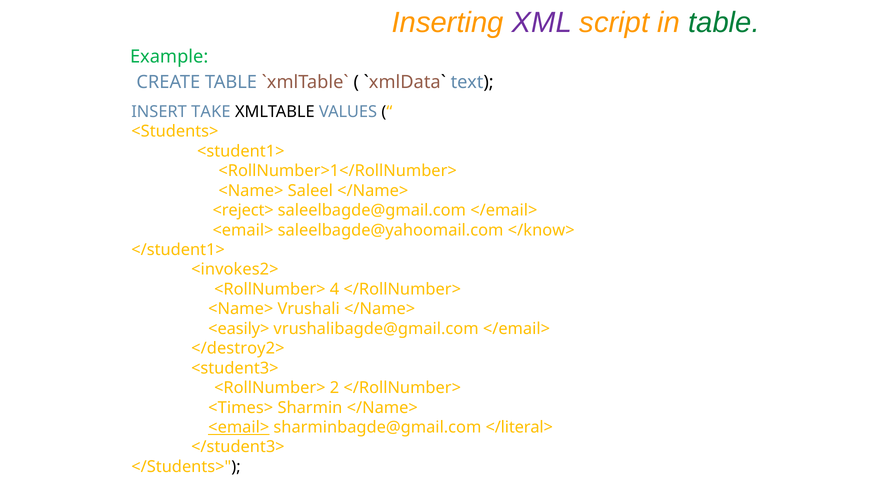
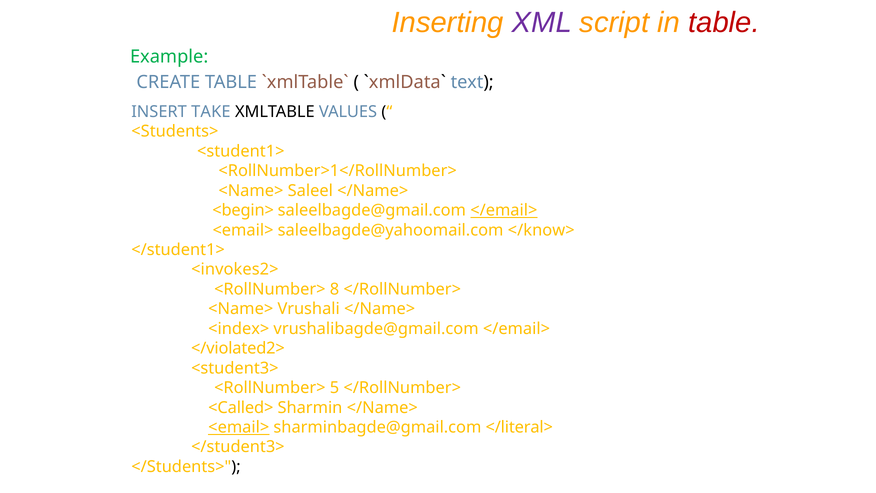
table colour: green -> red (724, 23)
<reject>: <reject> -> <begin> (243, 210)
</email> underline: none -> present (504, 210)
4: 4 -> 8 (335, 289)
<easily>: <easily> -> <index> (239, 329)
</destroy2>: </destroy2> -> </violated2> (238, 348)
2: 2 -> 5 (335, 388)
<Times>: <Times> -> <Called> (241, 407)
